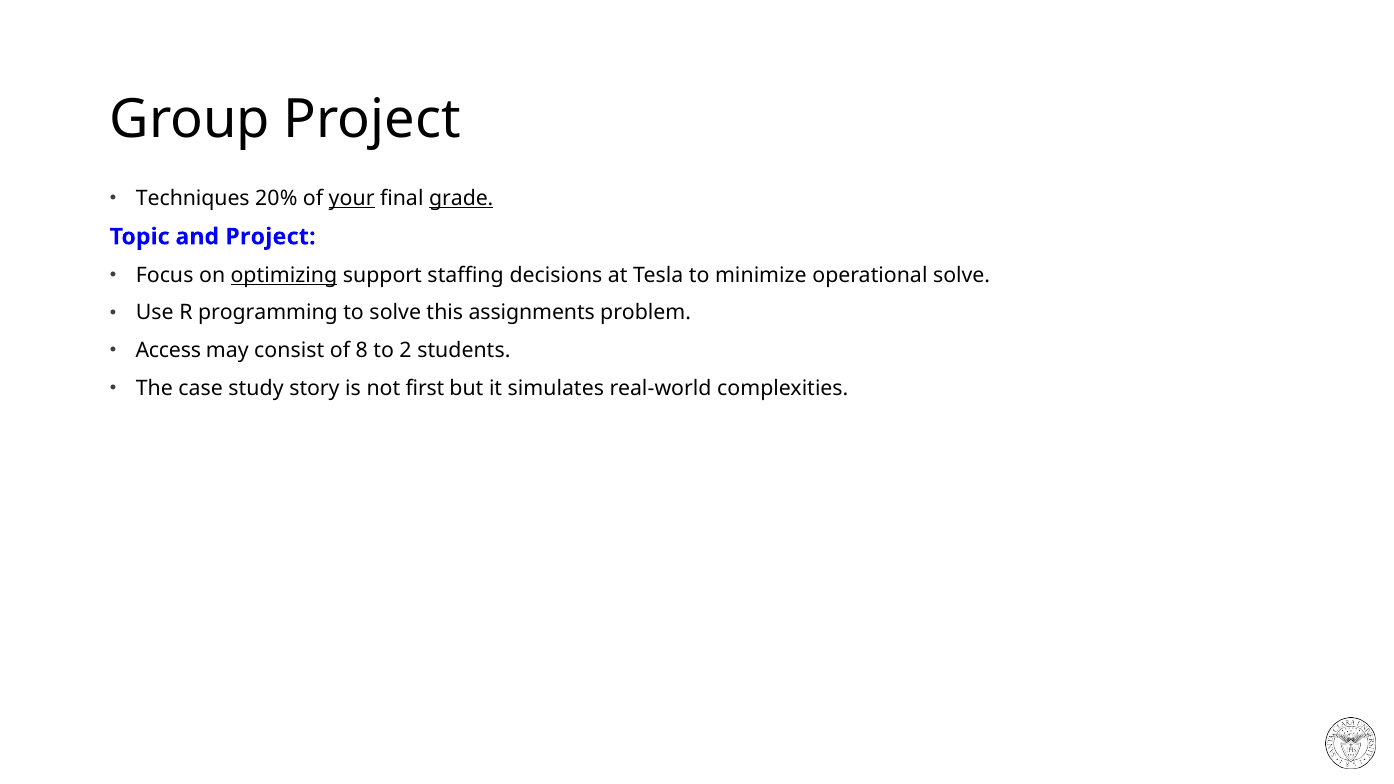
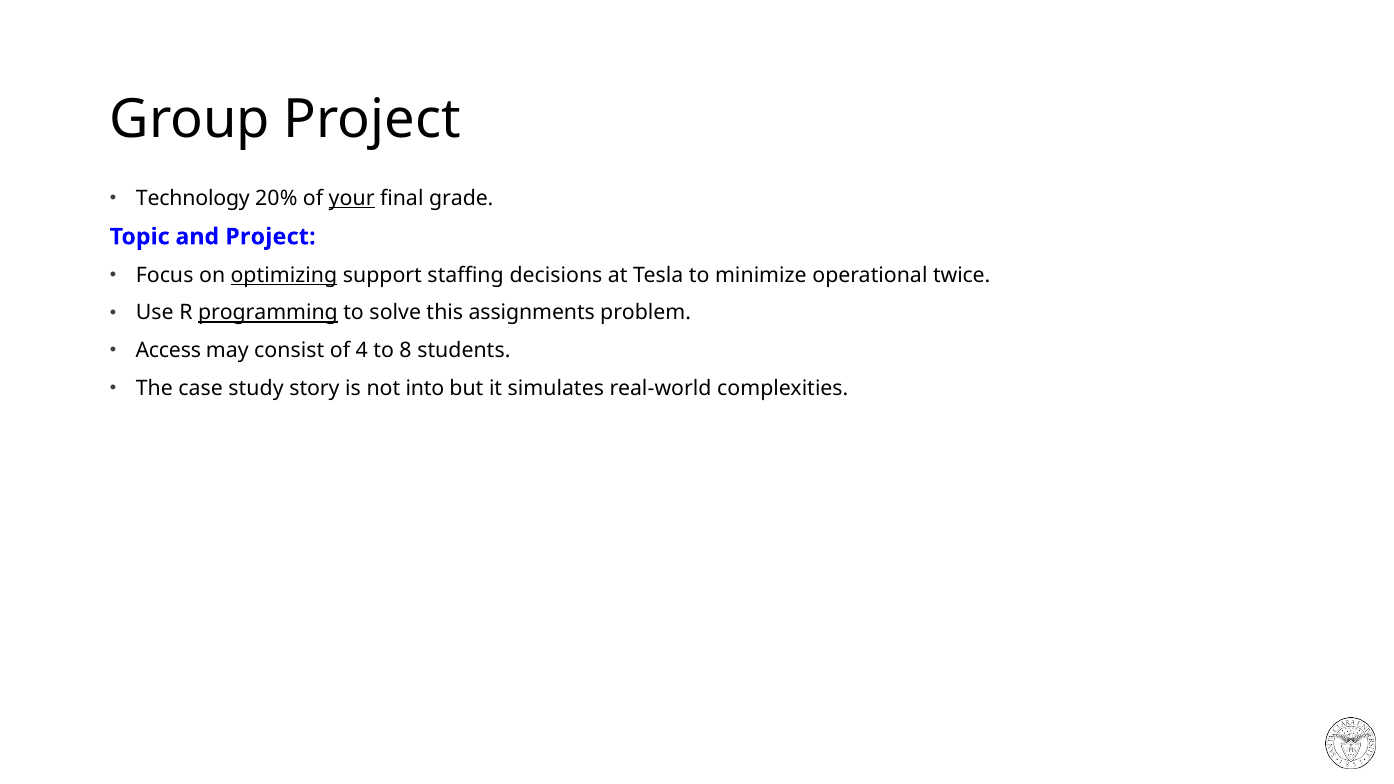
Techniques: Techniques -> Technology (193, 198)
grade underline: present -> none (461, 198)
operational solve: solve -> twice (962, 275)
programming underline: none -> present (268, 313)
8: 8 -> 4 (362, 351)
2: 2 -> 8 (406, 351)
first: first -> into (425, 388)
